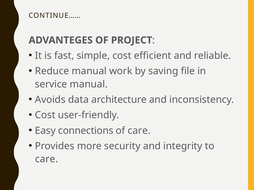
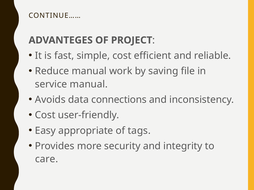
architecture: architecture -> connections (119, 100)
connections: connections -> appropriate (86, 131)
of care: care -> tags (139, 131)
